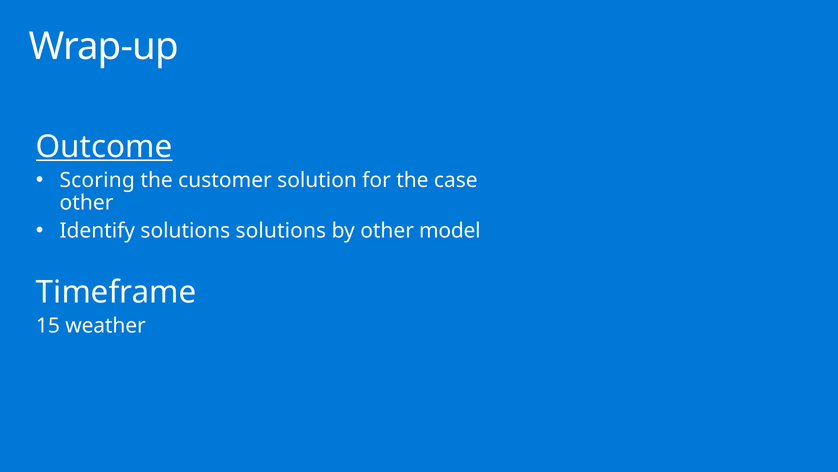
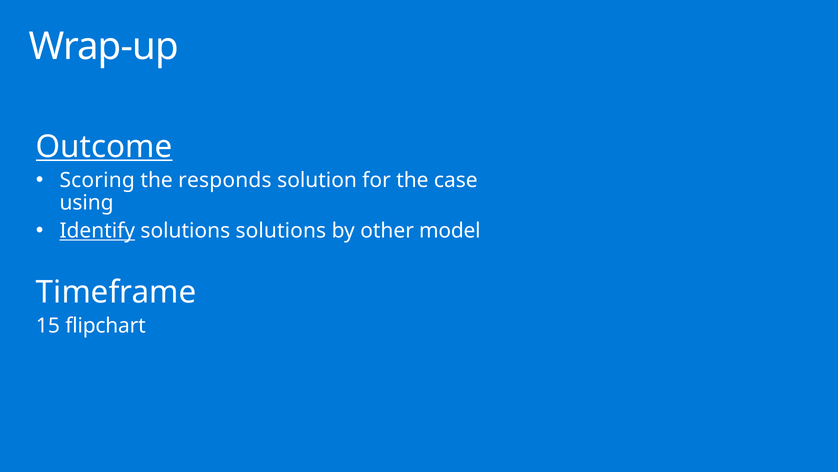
customer: customer -> responds (225, 180)
other: other -> using (87, 203)
Identify underline: none -> present (97, 231)
weather: weather -> flipchart (106, 325)
